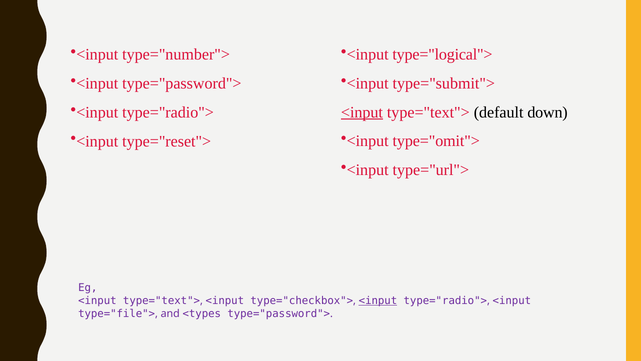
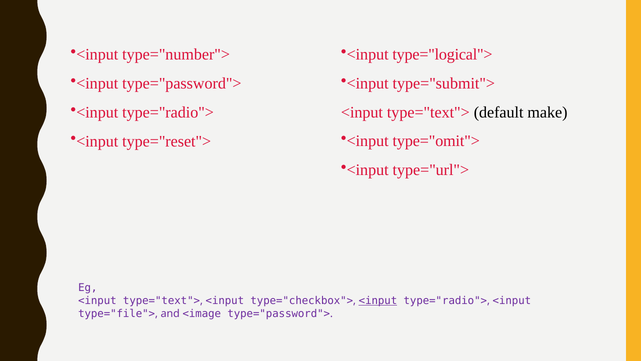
<input underline: present -> none (362, 112)
down: down -> make (547, 112)
<types: <types -> <image (202, 313)
